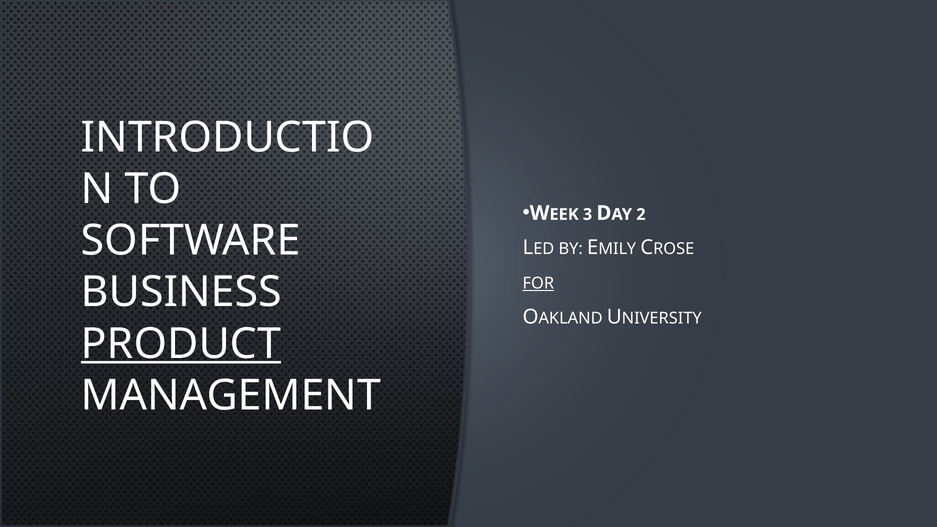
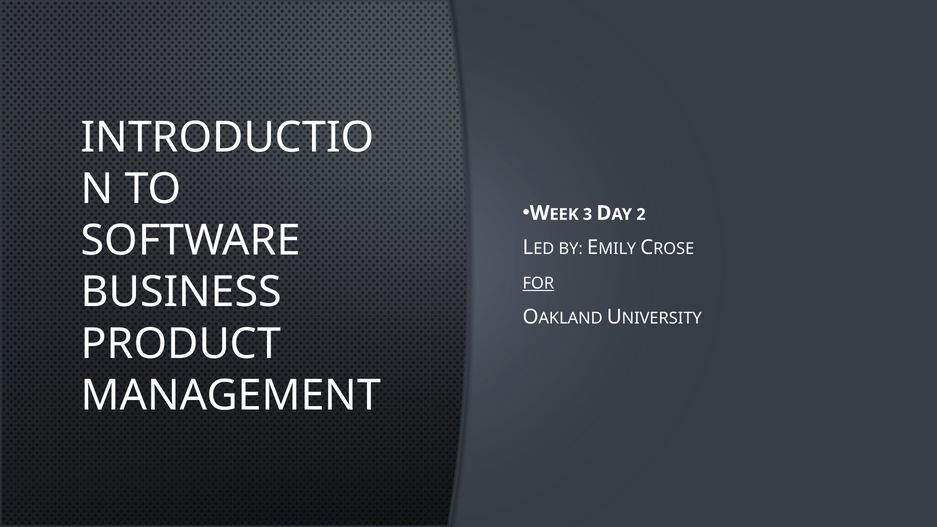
PRODUCT underline: present -> none (181, 344)
